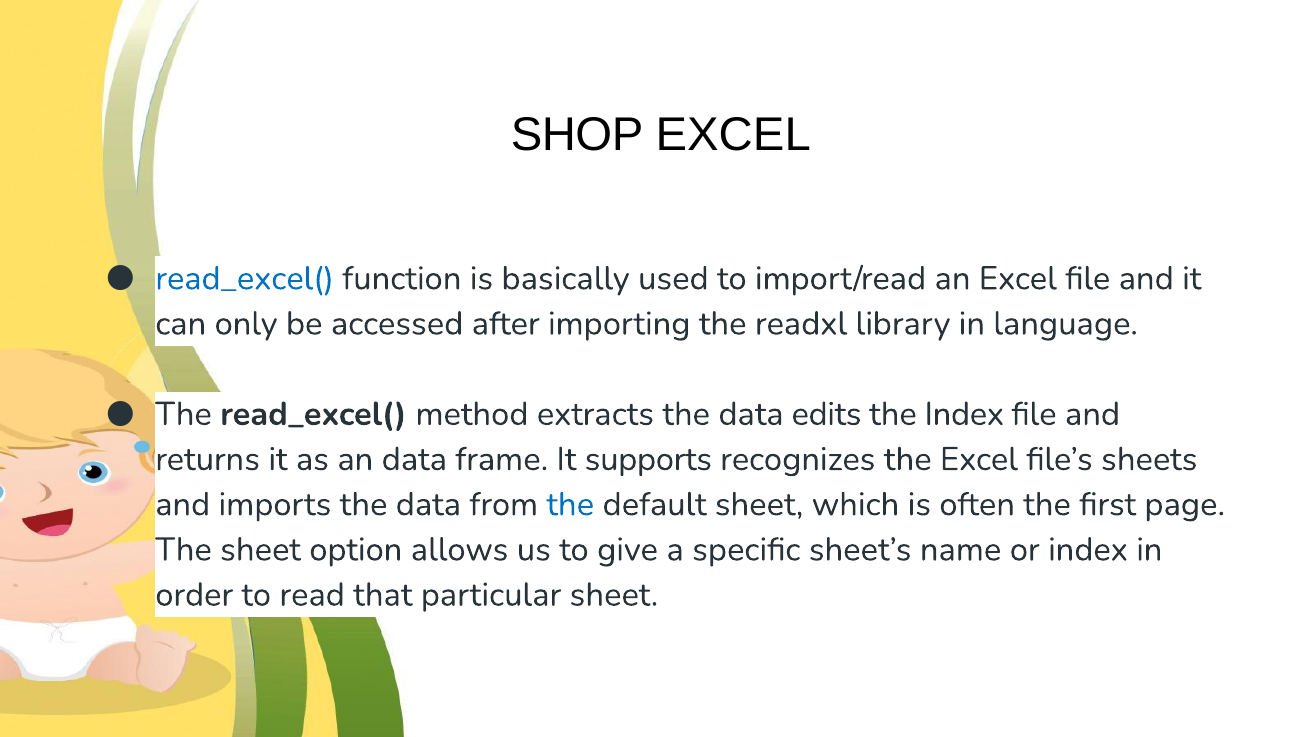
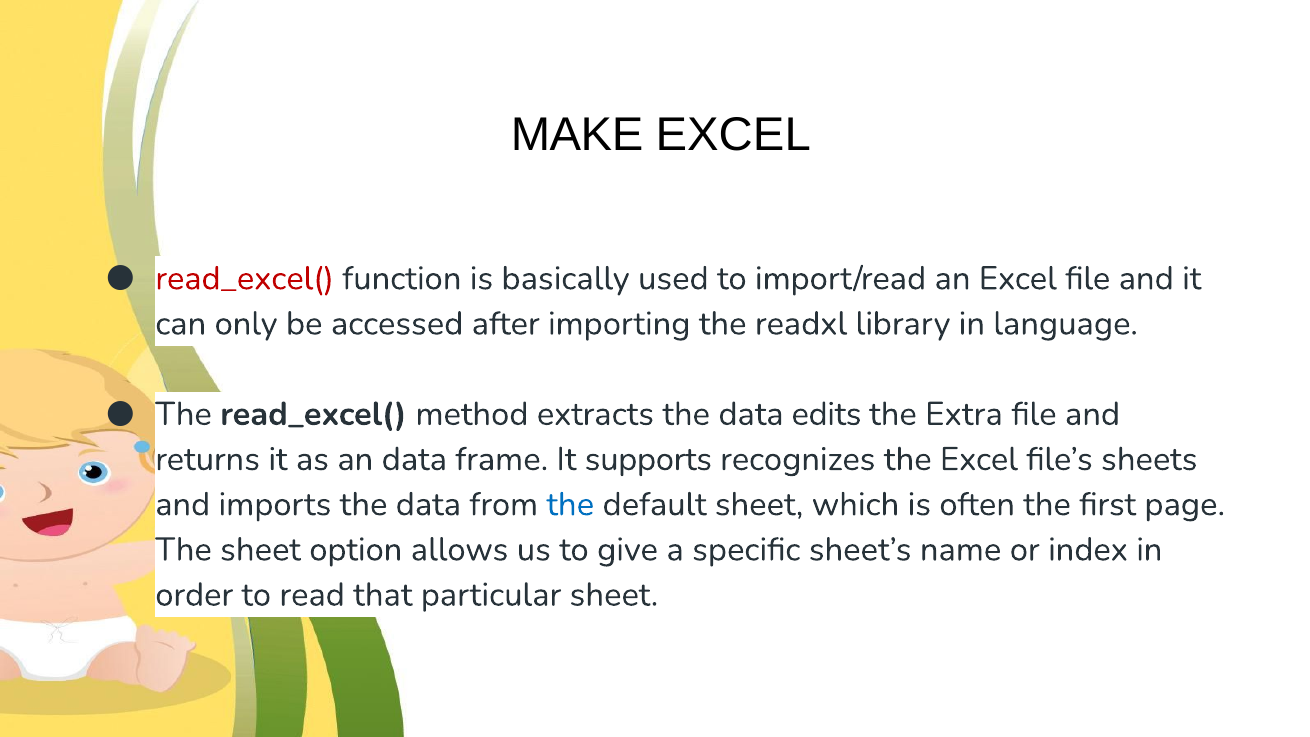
SHOP: SHOP -> MAKE (577, 135)
read_excel( colour: blue -> red (245, 278)
the Index: Index -> Extra (964, 414)
